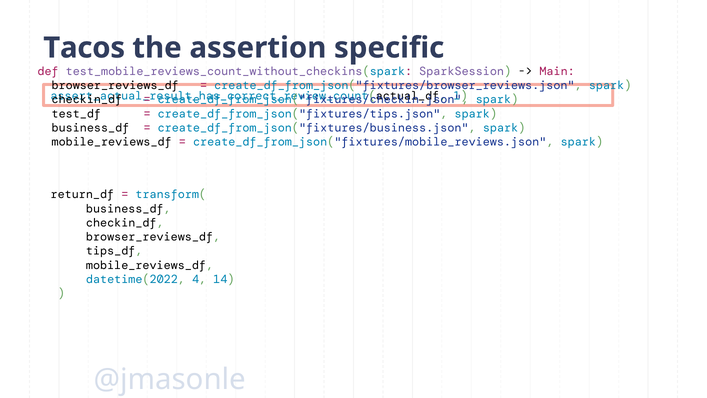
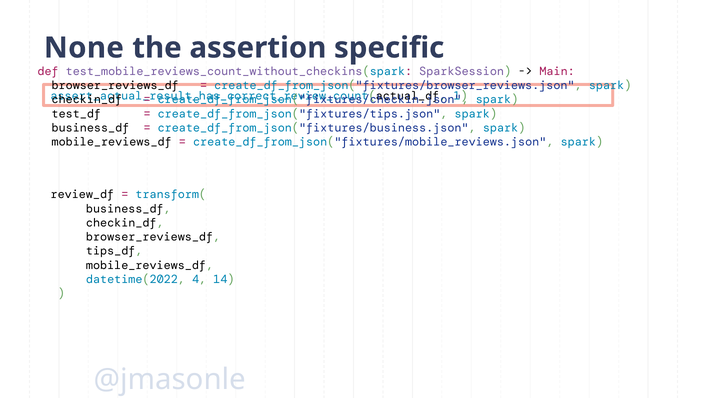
Tacos: Tacos -> None (84, 48)
return_df: return_df -> review_df (82, 194)
